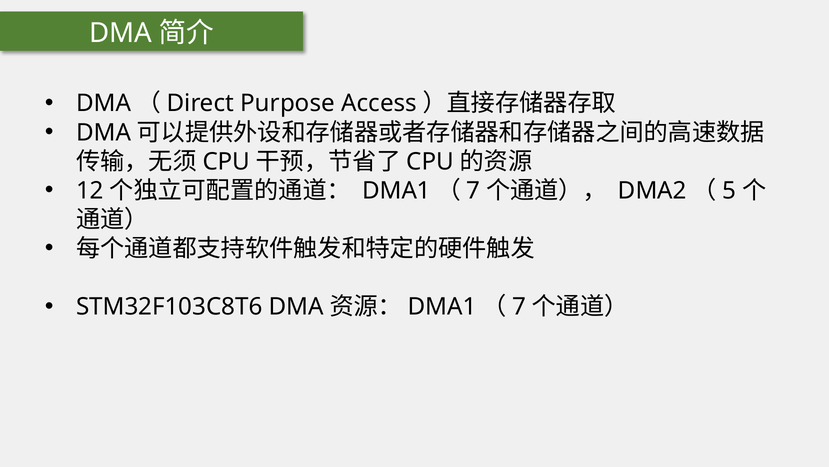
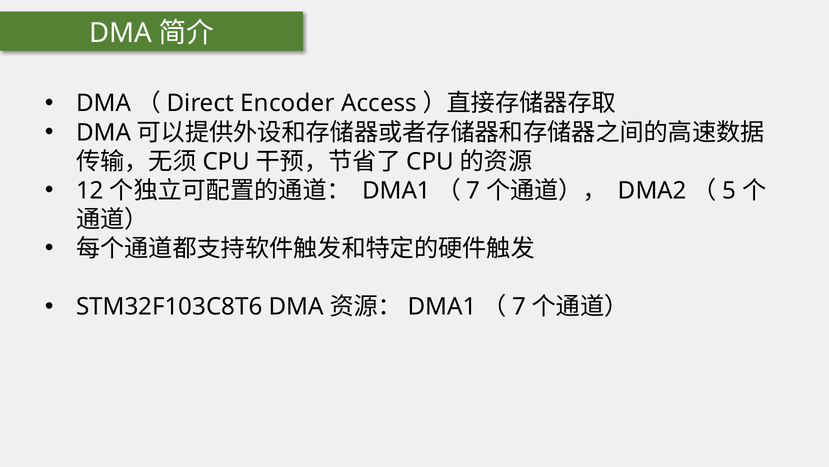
Purpose: Purpose -> Encoder (288, 103)
